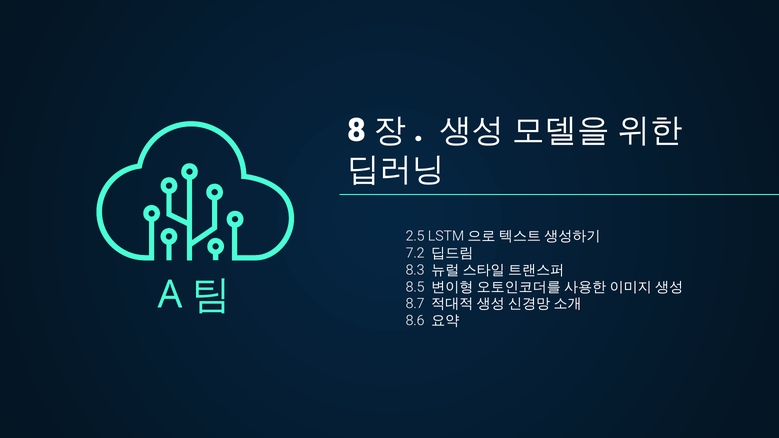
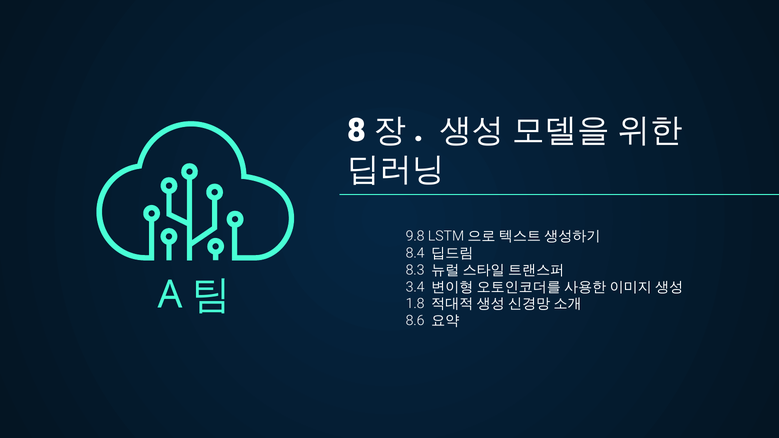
2.5: 2.5 -> 9.8 (415, 236)
7.2: 7.2 -> 8.4 (415, 253)
8.5: 8.5 -> 3.4 (415, 287)
8.7: 8.7 -> 1.8 (415, 304)
